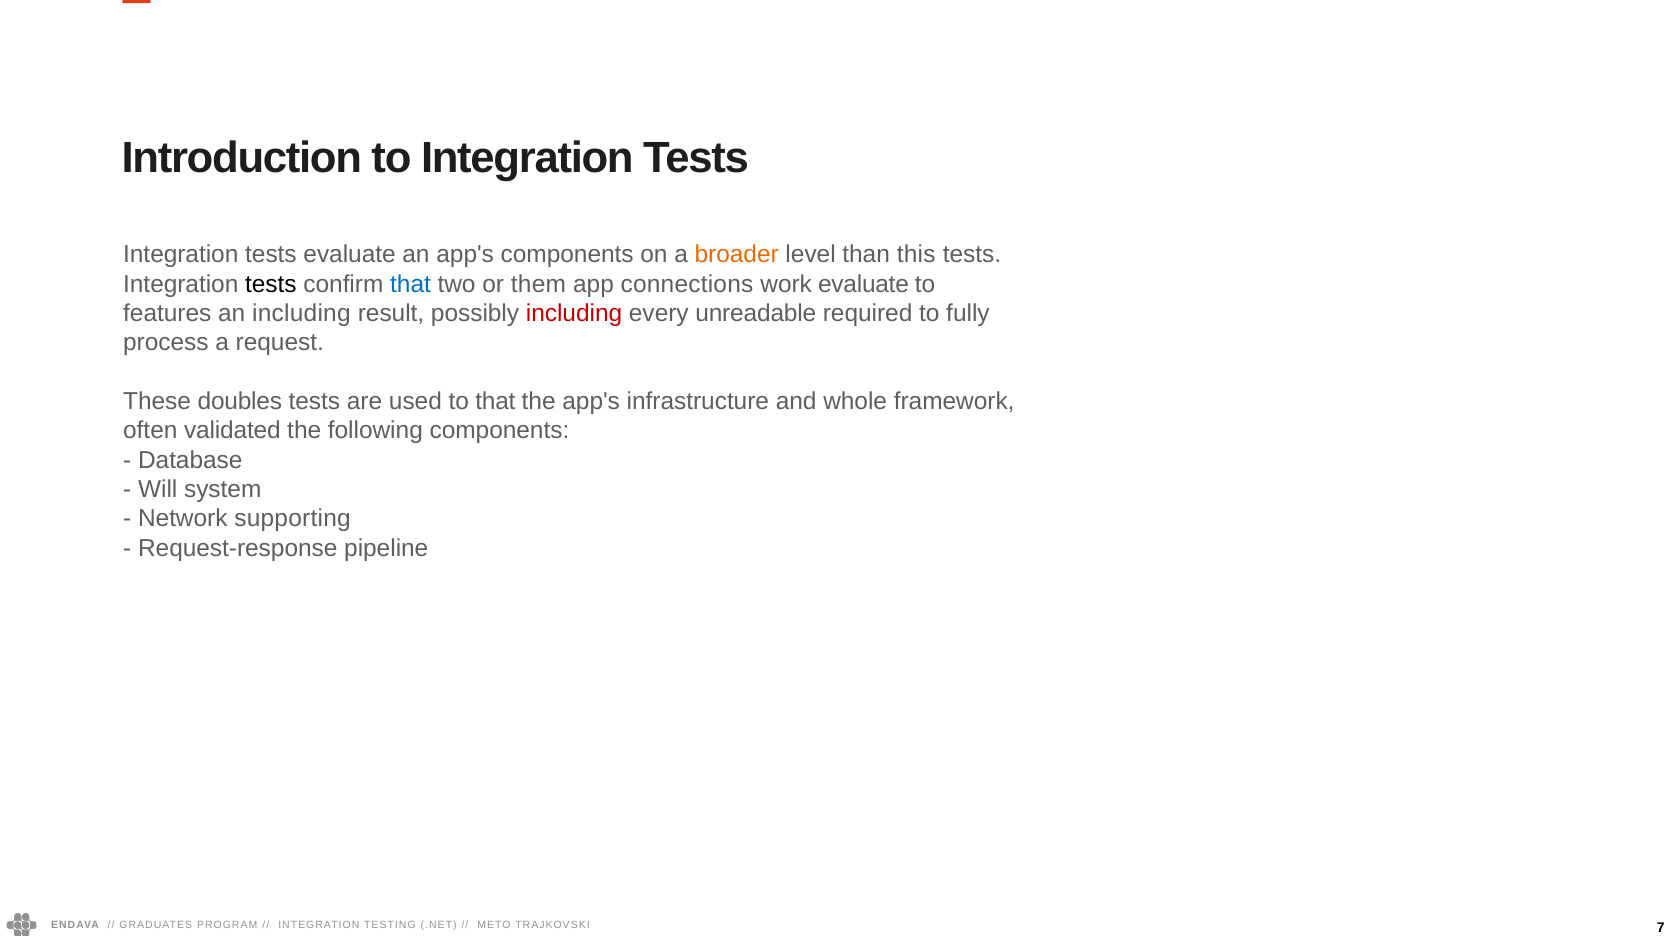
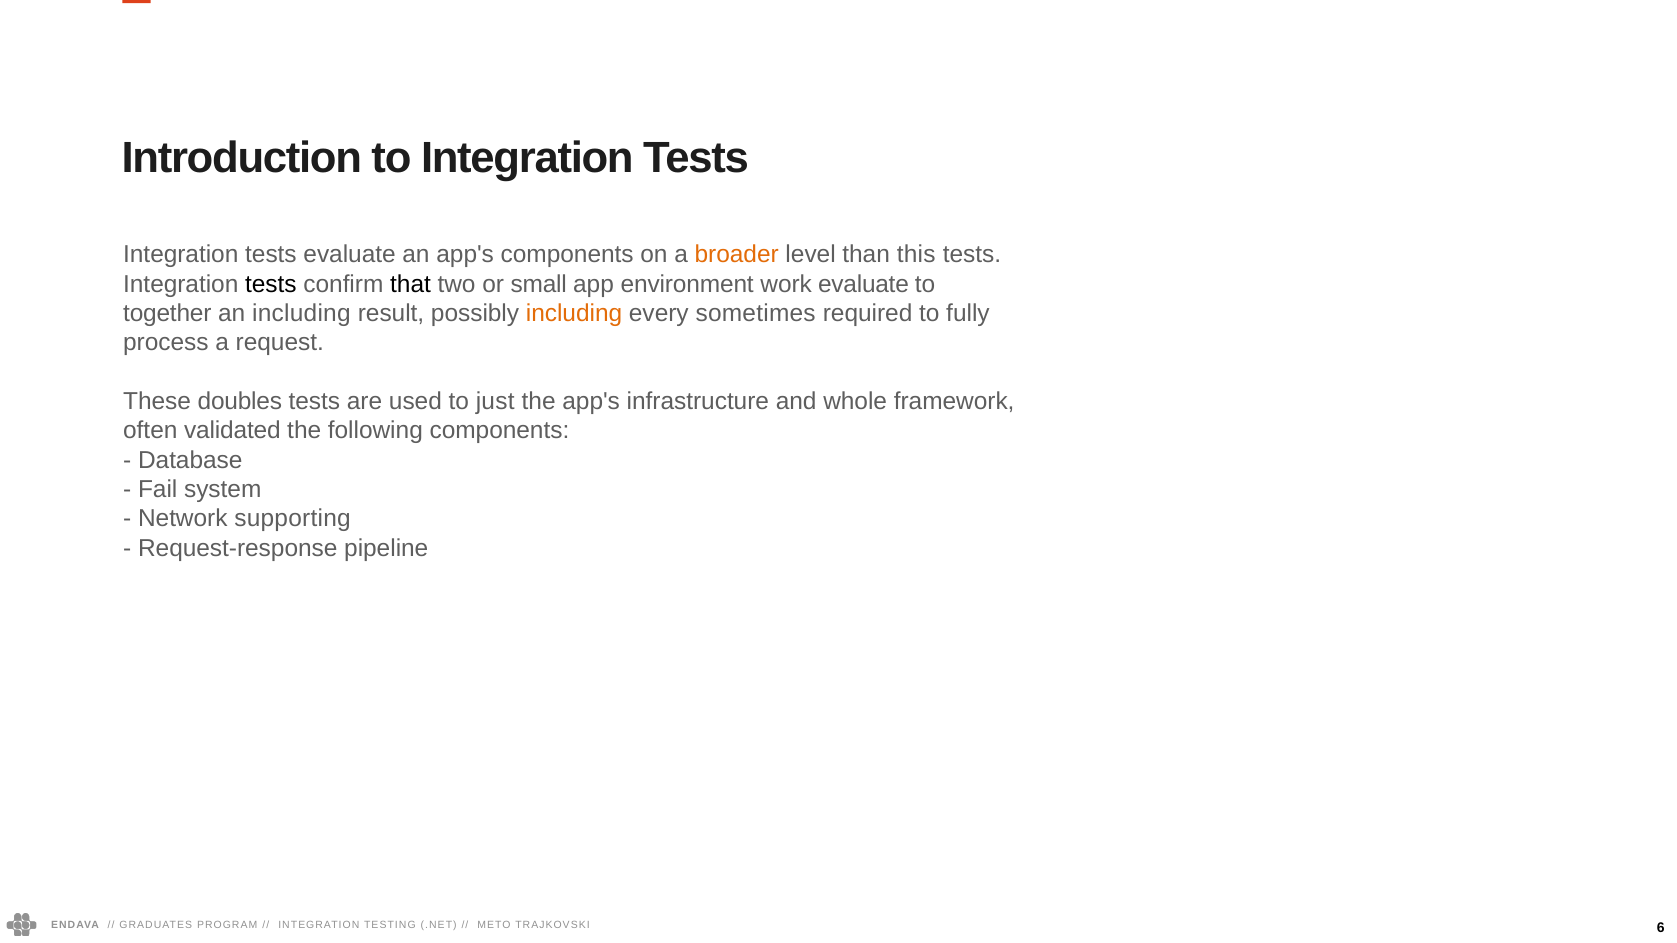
that colour: blue -> black (411, 284)
them: them -> small (539, 284)
connections: connections -> environment (687, 284)
features: features -> together (167, 313)
including colour: red -> orange (574, 313)
unreadable: unreadable -> sometimes (756, 313)
to that: that -> just (495, 401)
Will: Will -> Fail (158, 490)
7: 7 -> 6 (1661, 928)
